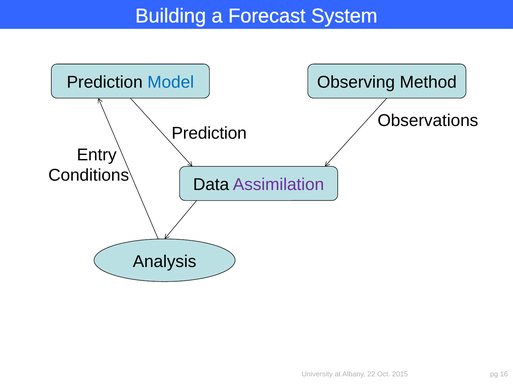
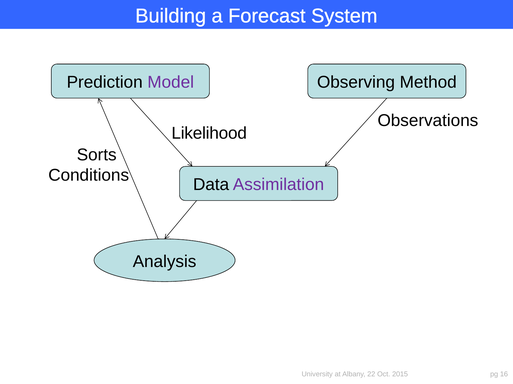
Model colour: blue -> purple (171, 82)
Prediction: Prediction -> Likelihood (209, 133)
Entry: Entry -> Sorts (97, 155)
